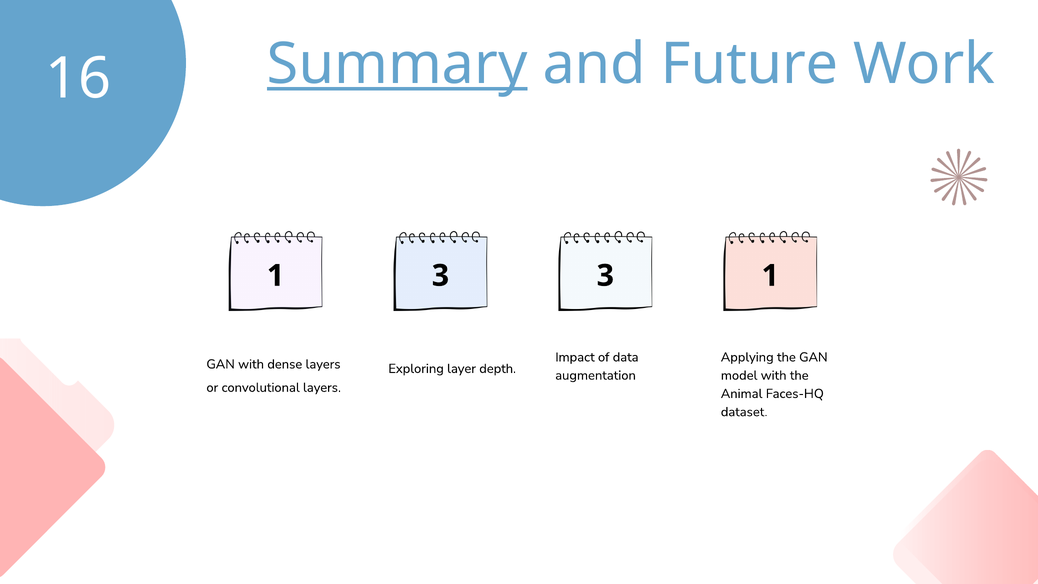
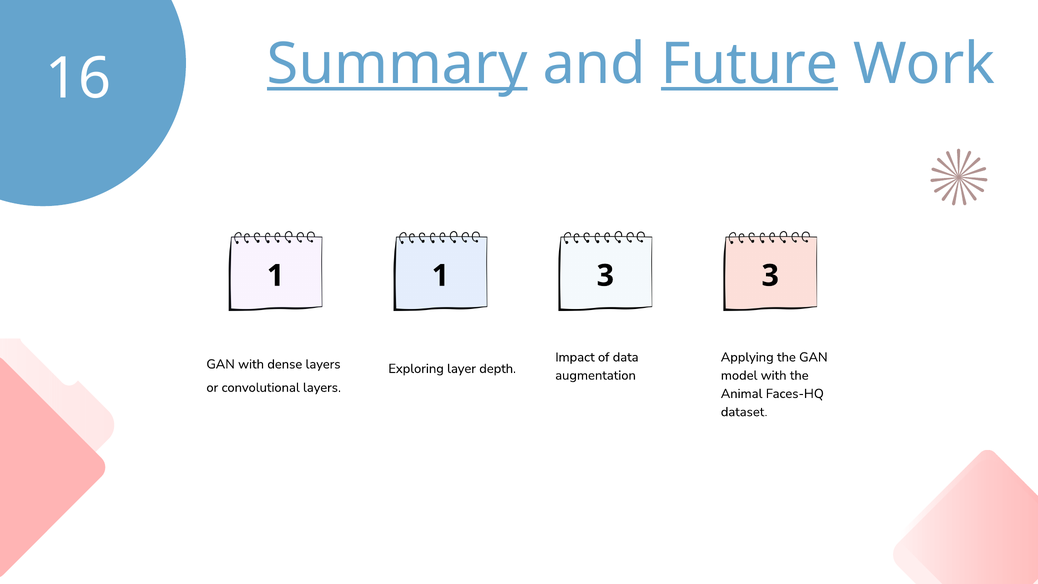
Future underline: none -> present (750, 64)
1 3: 3 -> 1 (440, 276)
3 1: 1 -> 3 (770, 276)
